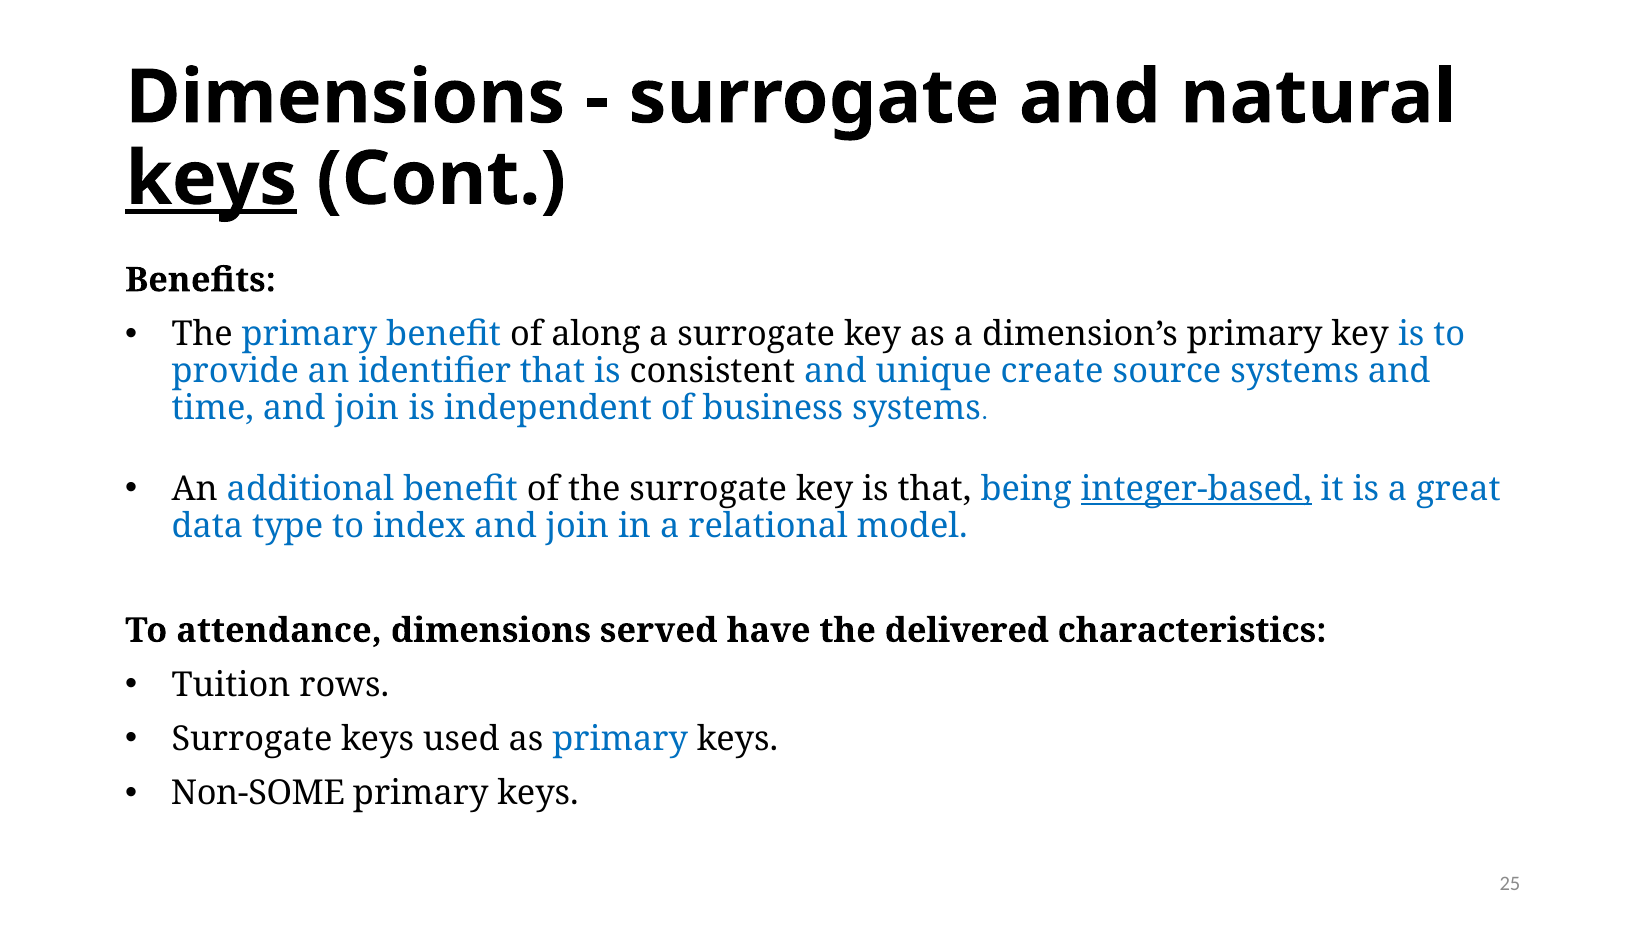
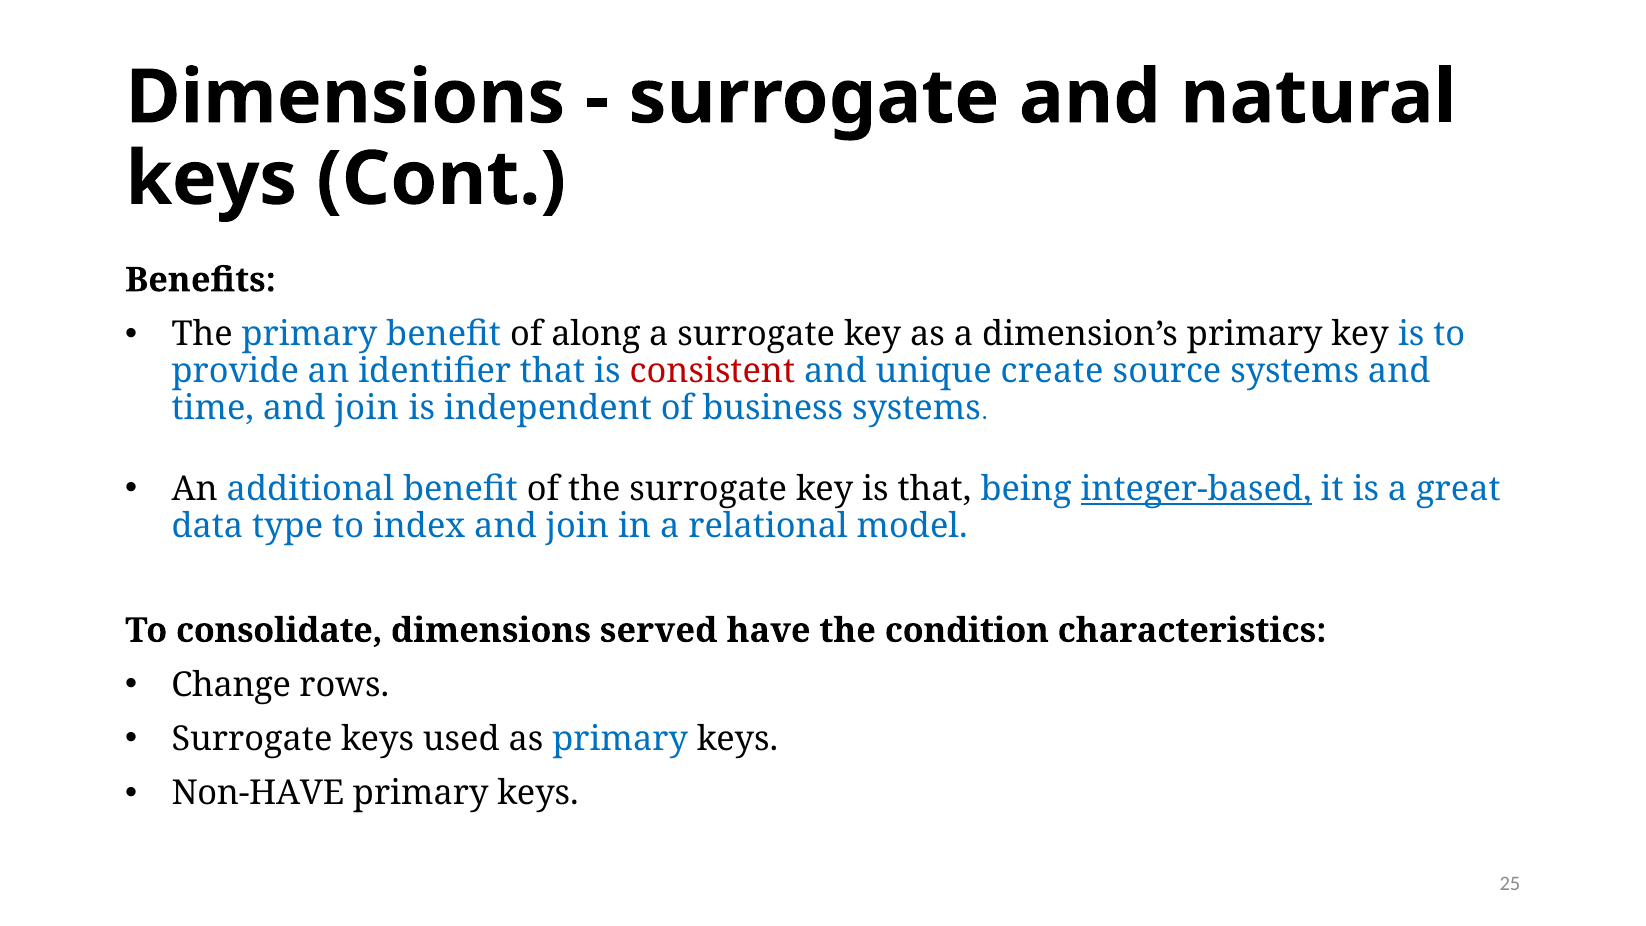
keys underline: present -> none (211, 179)
consistent colour: black -> red (712, 371)
attendance: attendance -> consolidate (279, 630)
delivered: delivered -> condition (967, 630)
Tuition: Tuition -> Change (231, 685)
Non-SOME: Non-SOME -> Non-HAVE (258, 793)
